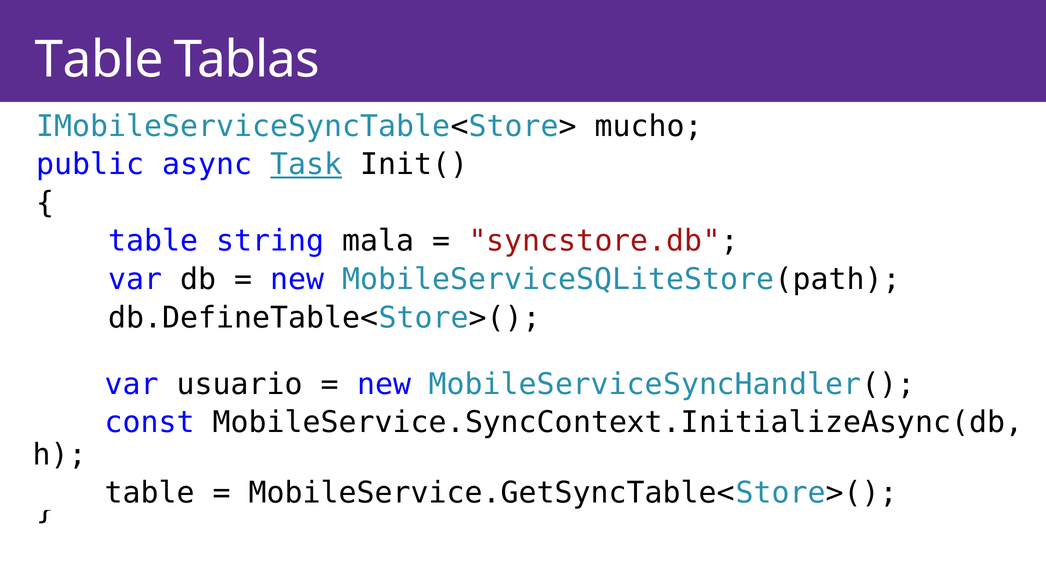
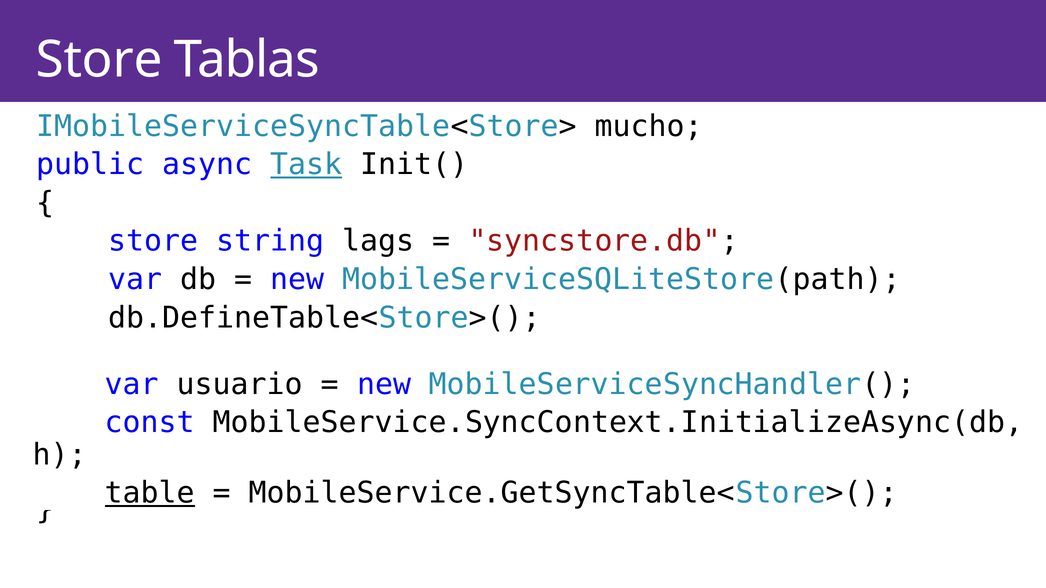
Table: Table -> Store (99, 60)
table: table -> store (153, 241)
mala: mala -> lags (378, 241)
table underline: none -> present (150, 493)
